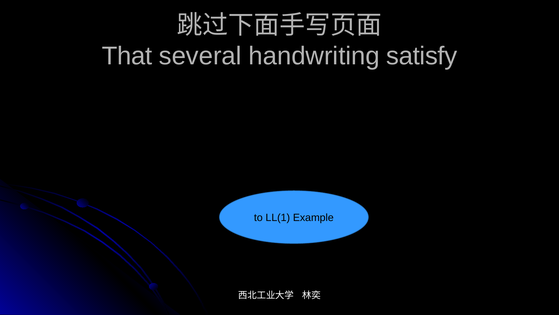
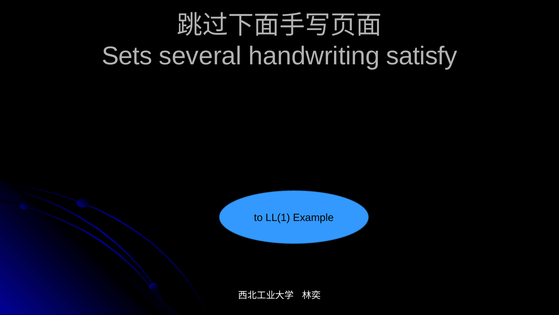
That: That -> Sets (127, 56)
